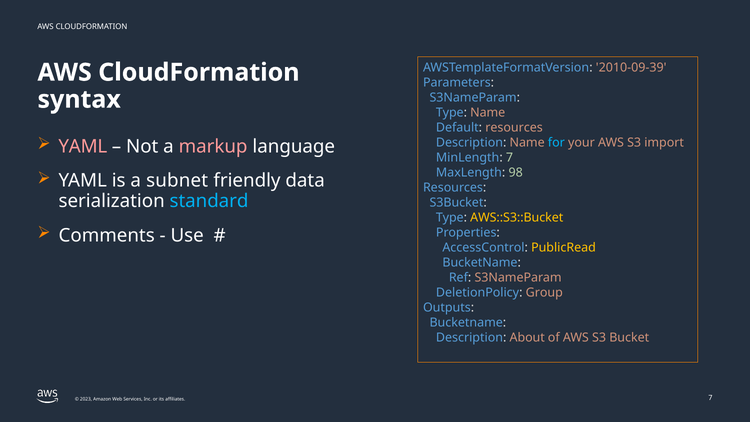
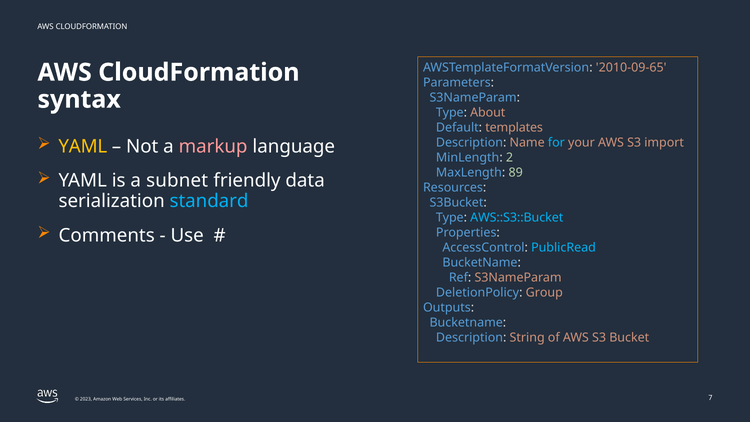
2010-09-39: 2010-09-39 -> 2010-09-65 (631, 68)
Type Name: Name -> About (488, 113)
Default resources: resources -> templates (514, 128)
YAML colour: pink -> yellow (83, 146)
MinLength 7: 7 -> 2 (510, 158)
98: 98 -> 89 (516, 173)
AWS::S3::Bucket colour: yellow -> light blue (517, 218)
PublicRead colour: yellow -> light blue (564, 248)
About: About -> String (527, 338)
